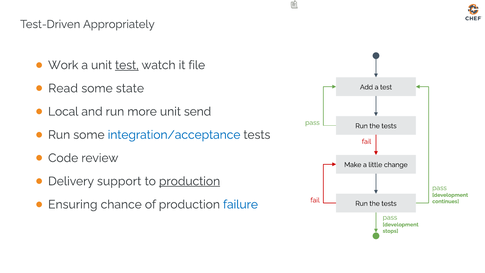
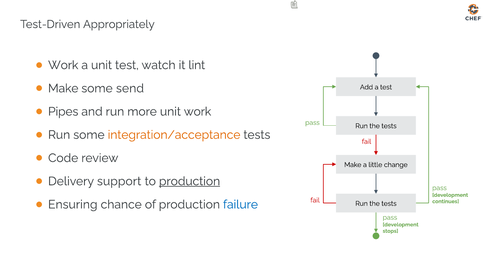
test underline: present -> none (127, 65)
file: file -> lint (197, 65)
Read: Read -> Make (63, 88)
state: state -> send (130, 88)
Local: Local -> Pipes (63, 111)
unit send: send -> work (198, 111)
integration/acceptance colour: blue -> orange (174, 135)
